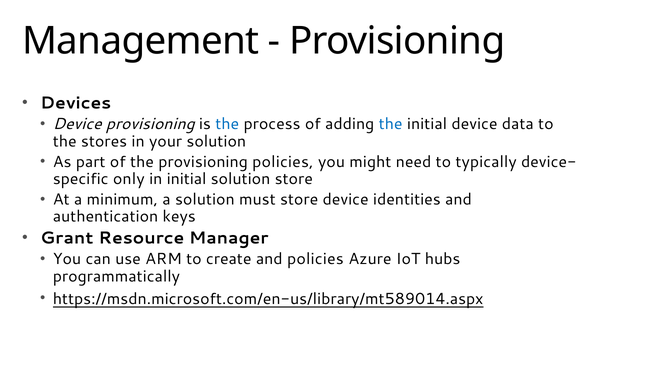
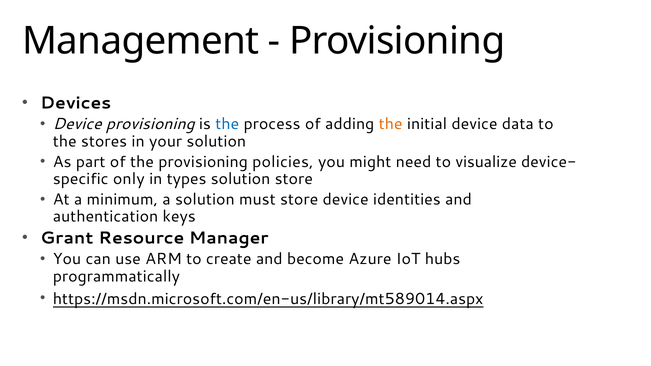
the colour: blue -> orange (391, 124)
typically: typically -> visualize (486, 162)
in initial: initial -> types (187, 179)
and policies: policies -> become (315, 259)
